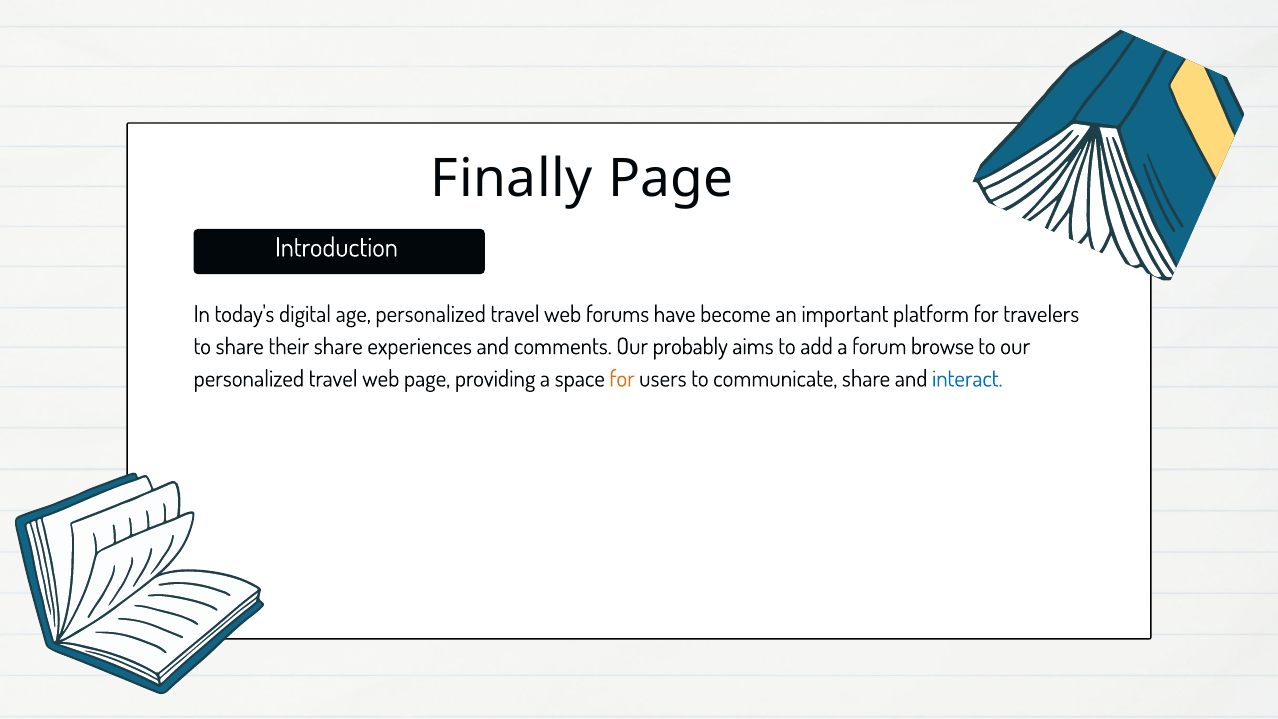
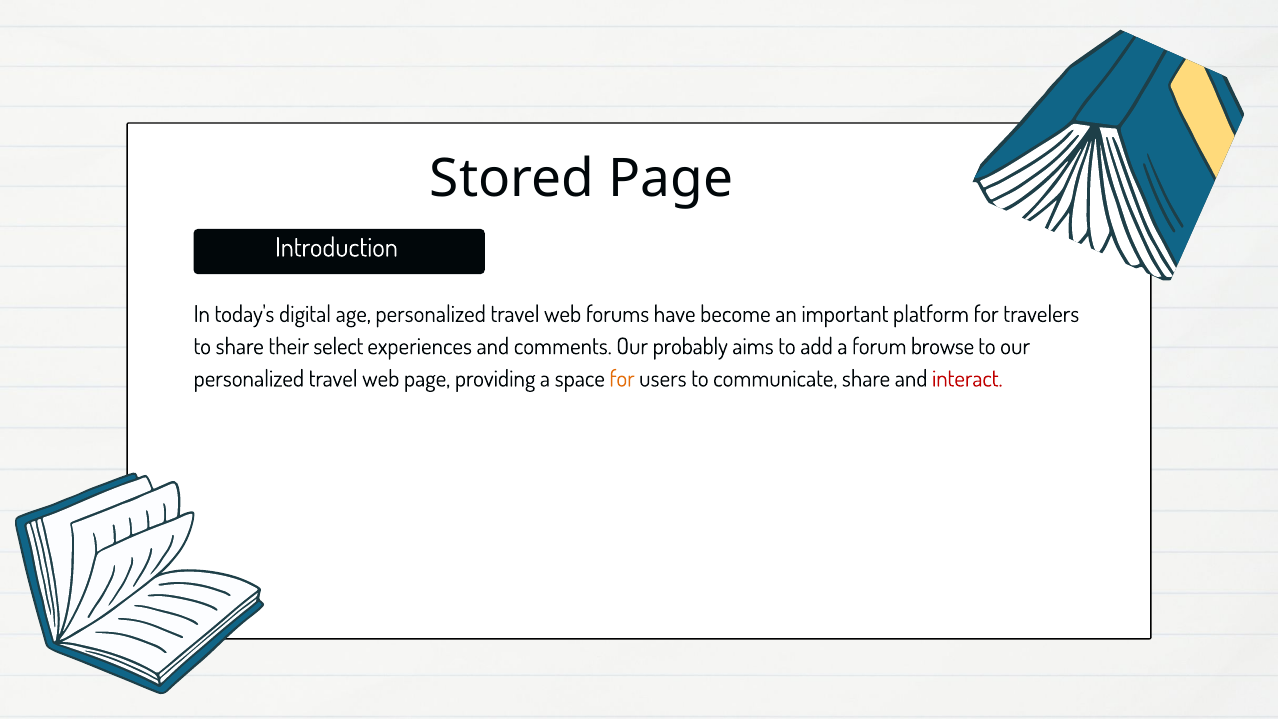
Finally: Finally -> Stored (512, 179)
their share: share -> select (338, 347)
interact colour: blue -> red (967, 379)
